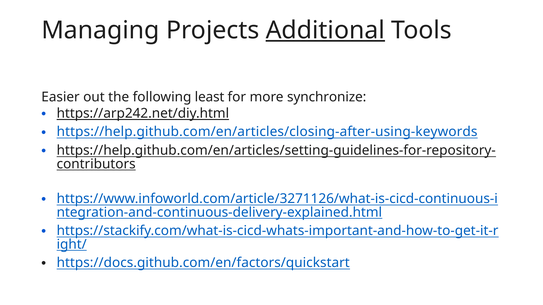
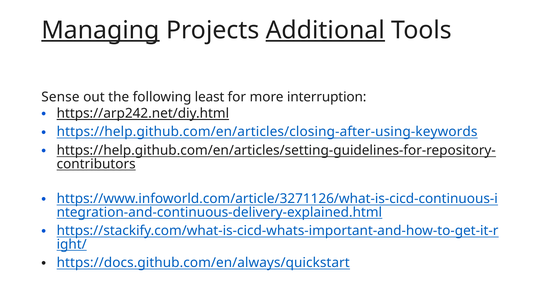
Managing underline: none -> present (100, 30)
Easier: Easier -> Sense (60, 97)
synchronize: synchronize -> interruption (327, 97)
https://docs.github.com/en/factors/quickstart: https://docs.github.com/en/factors/quickstart -> https://docs.github.com/en/always/quickstart (203, 263)
